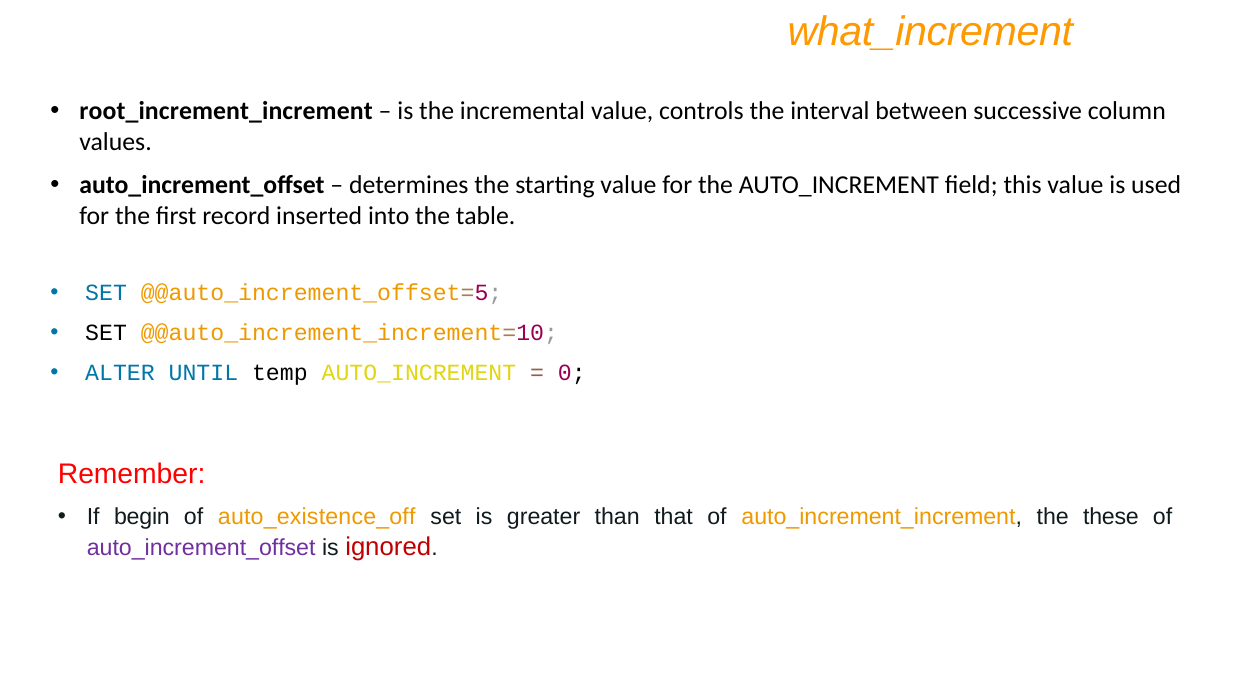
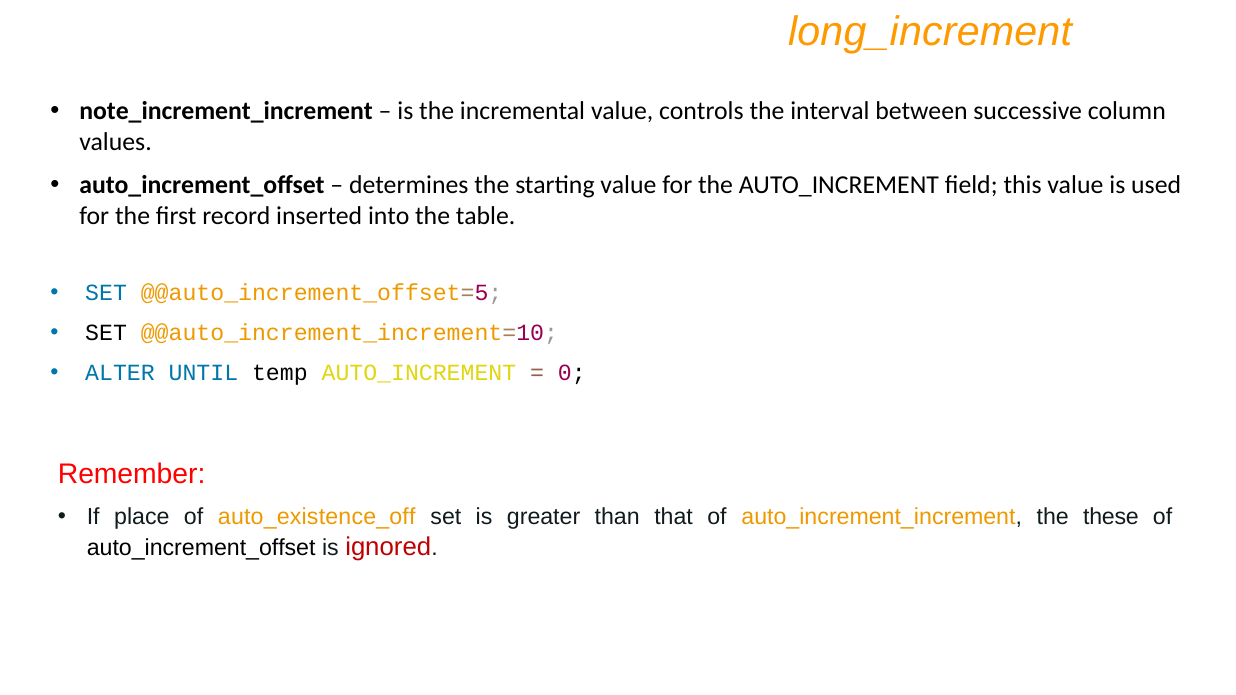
what_increment: what_increment -> long_increment (930, 32)
root_increment_increment: root_increment_increment -> note_increment_increment (226, 111)
begin: begin -> place (142, 518)
auto_increment_offset colour: purple -> black (201, 548)
